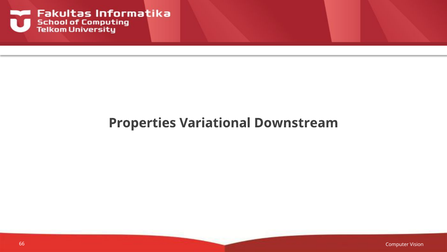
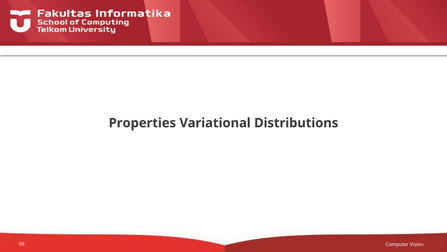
Downstream: Downstream -> Distributions (296, 123)
